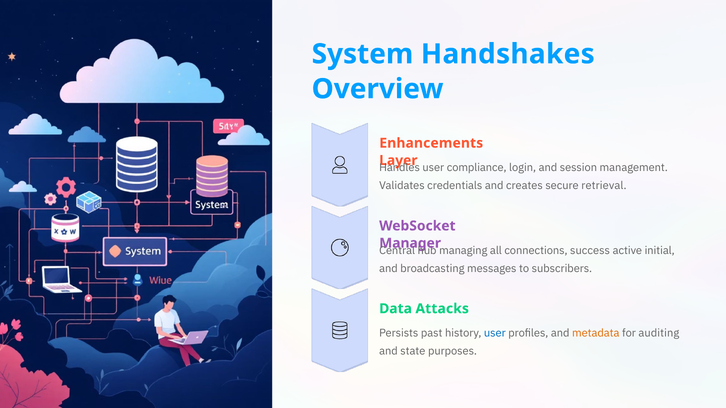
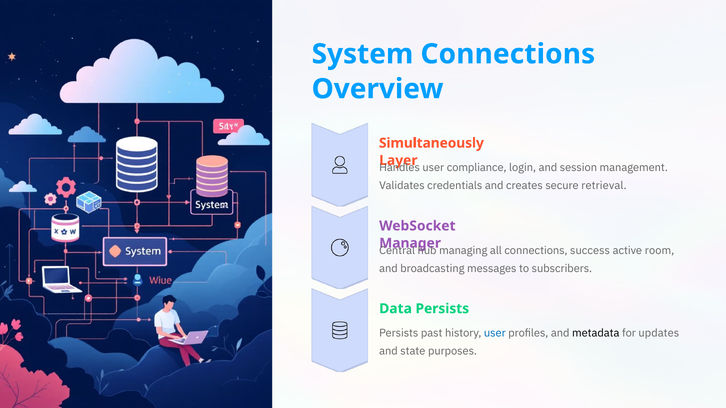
System Handshakes: Handshakes -> Connections (508, 54)
Enhancements: Enhancements -> Simultaneously (431, 143)
initial: initial -> room (660, 251)
Data Attacks: Attacks -> Persists (442, 309)
metadata colour: orange -> black (596, 334)
auditing: auditing -> updates (659, 334)
